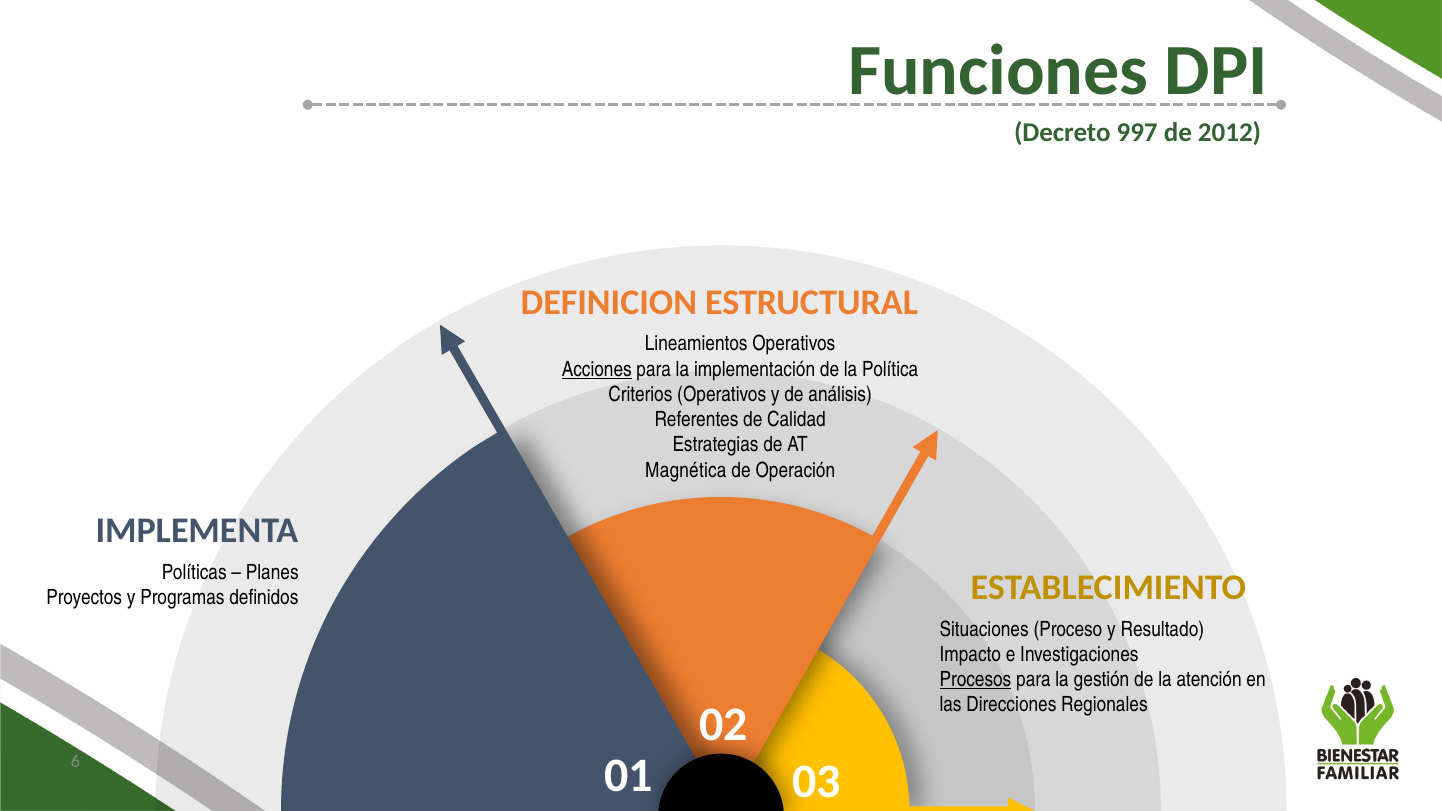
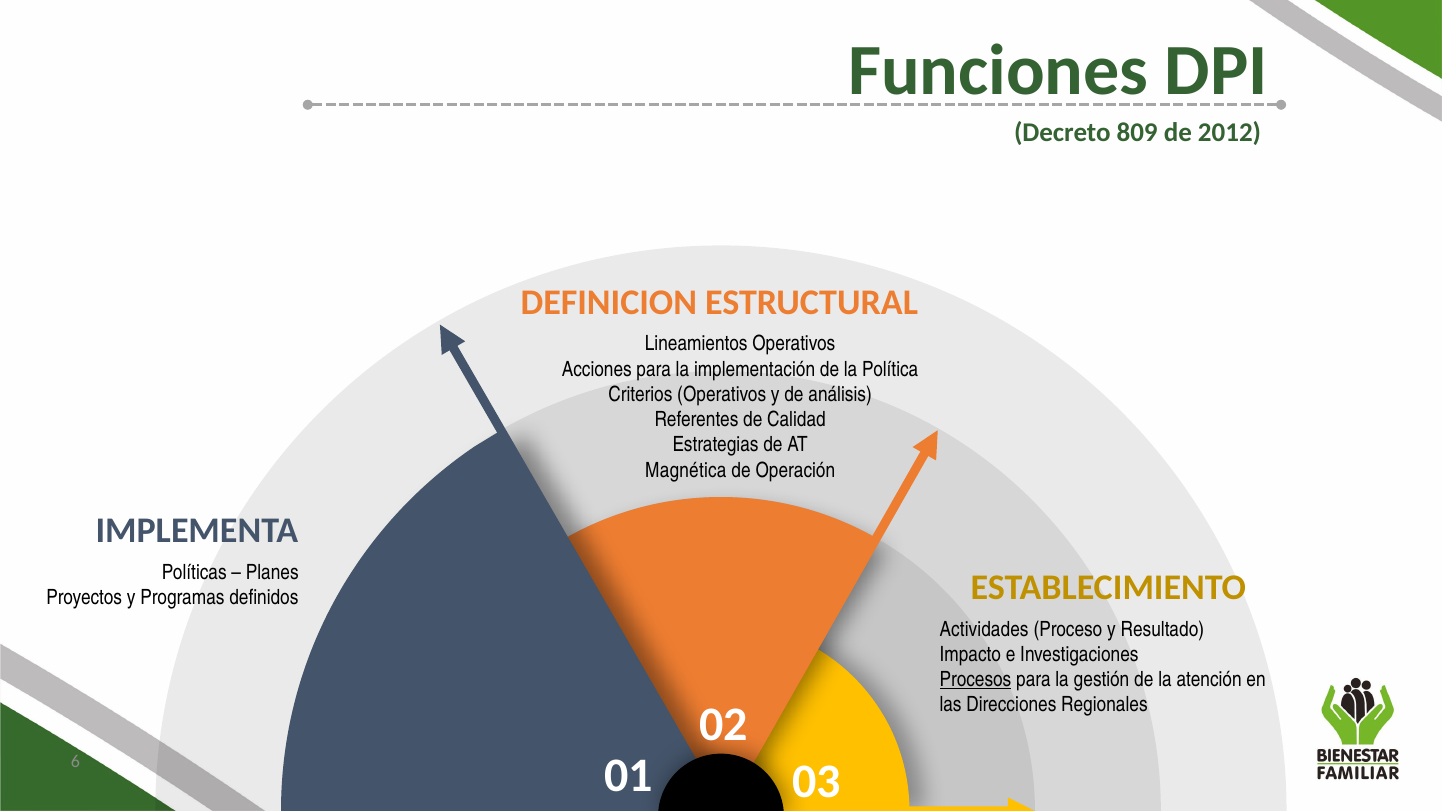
997: 997 -> 809 (1137, 133)
Acciones underline: present -> none (597, 369)
Situaciones: Situaciones -> Actividades (984, 629)
